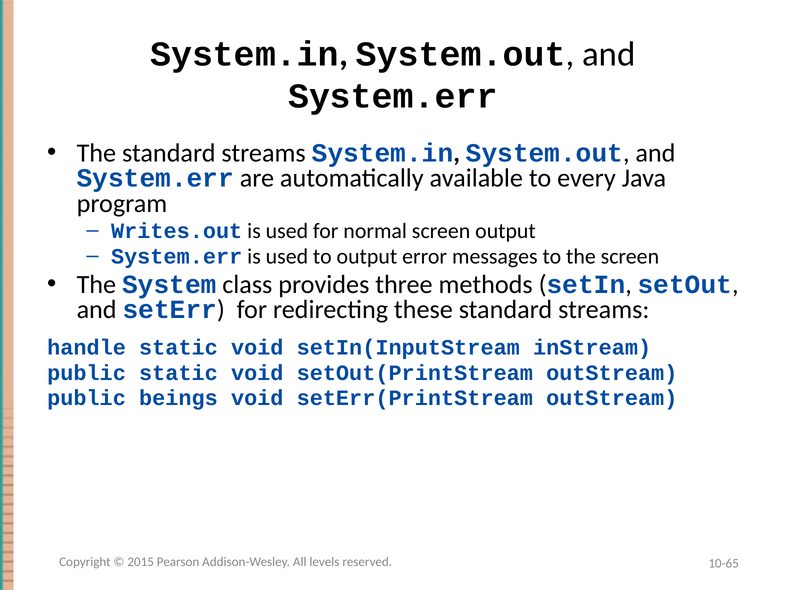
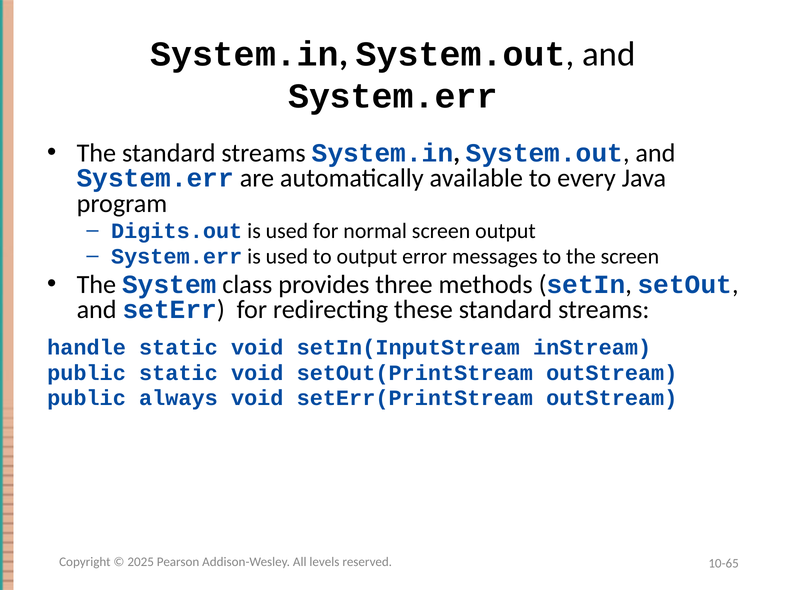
Writes.out: Writes.out -> Digits.out (177, 231)
beings: beings -> always (178, 398)
2015: 2015 -> 2025 (141, 562)
